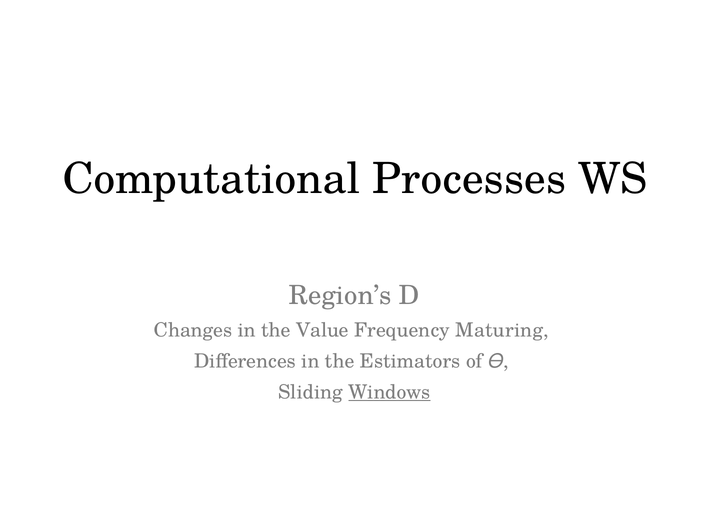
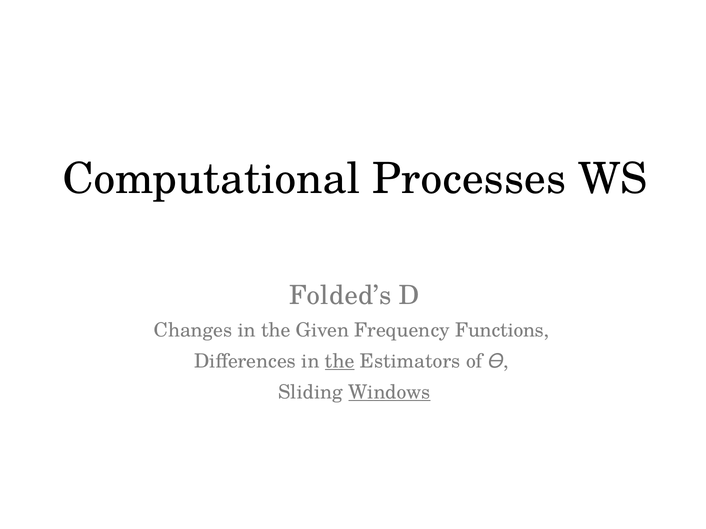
Region’s: Region’s -> Folded’s (340, 296)
Value: Value -> Given (322, 331)
Maturing: Maturing -> Functions (502, 331)
the underline: none -> present (340, 362)
